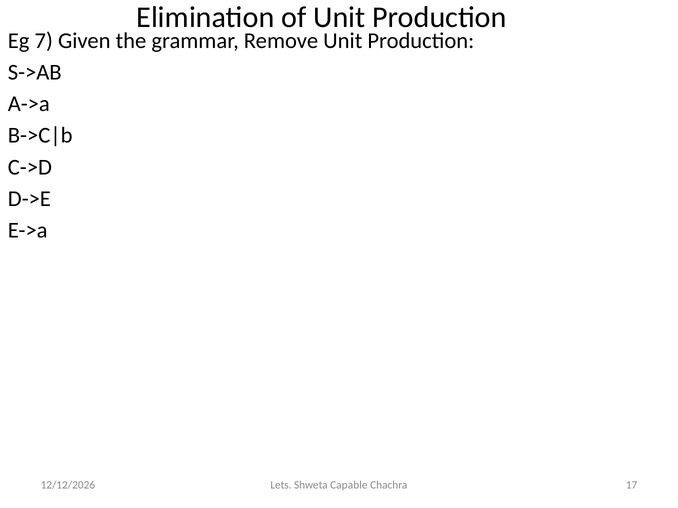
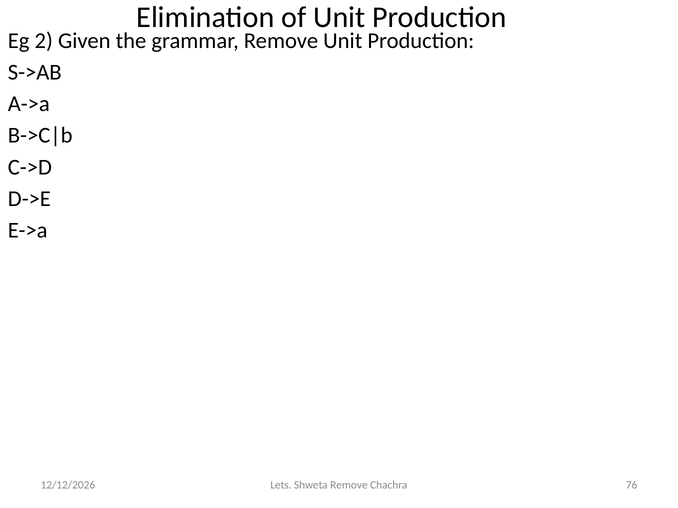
7: 7 -> 2 (44, 41)
Shweta Capable: Capable -> Remove (349, 486)
17: 17 -> 76 (632, 486)
